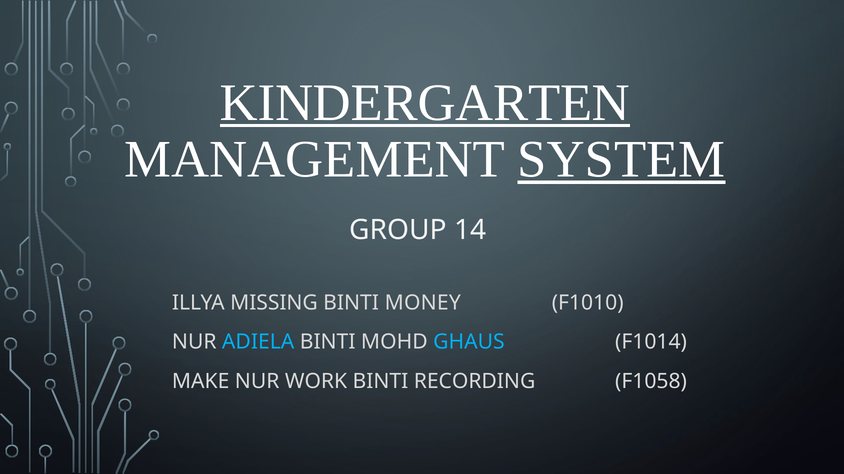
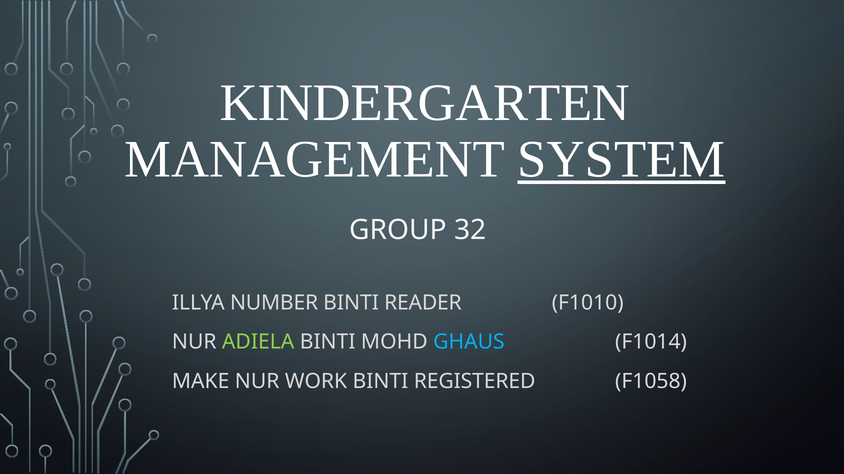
KINDERGARTEN underline: present -> none (425, 103)
14: 14 -> 32 (470, 230)
MISSING: MISSING -> NUMBER (274, 303)
MONEY: MONEY -> READER (423, 303)
ADIELA colour: light blue -> light green (258, 343)
RECORDING: RECORDING -> REGISTERED (475, 382)
